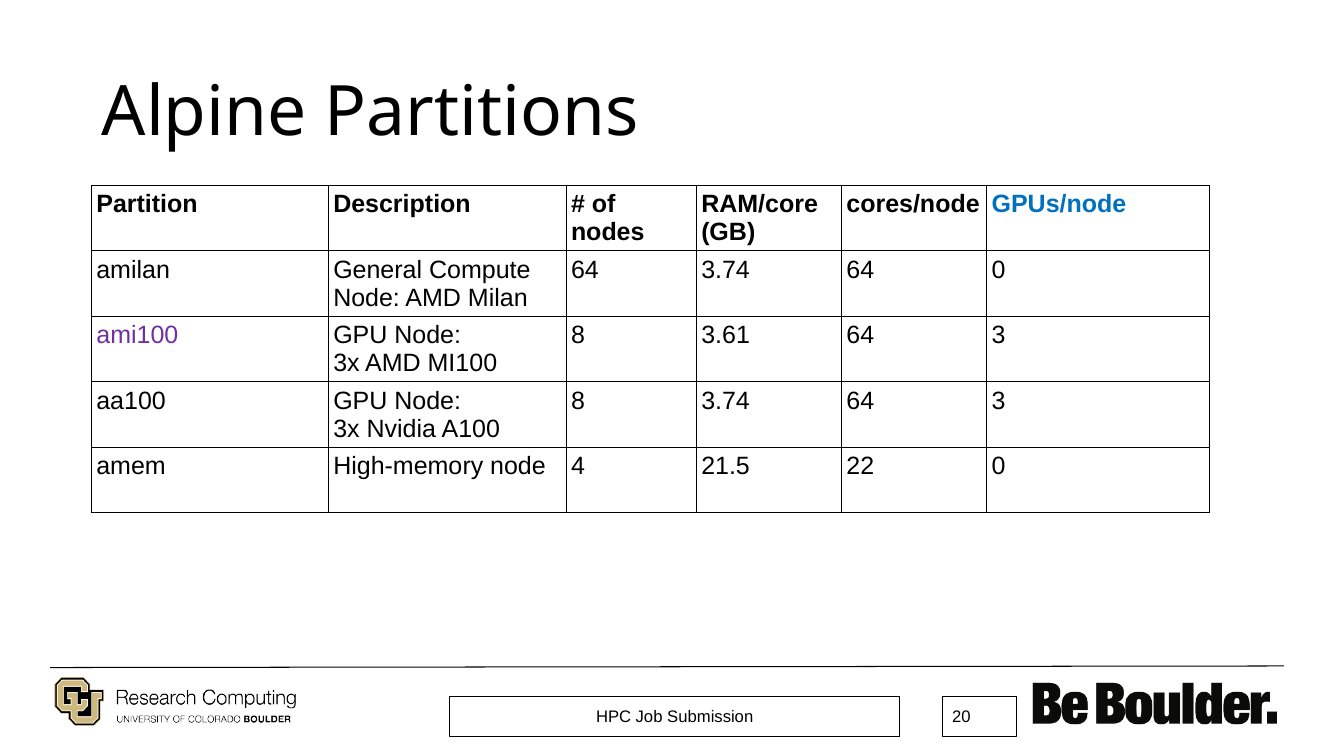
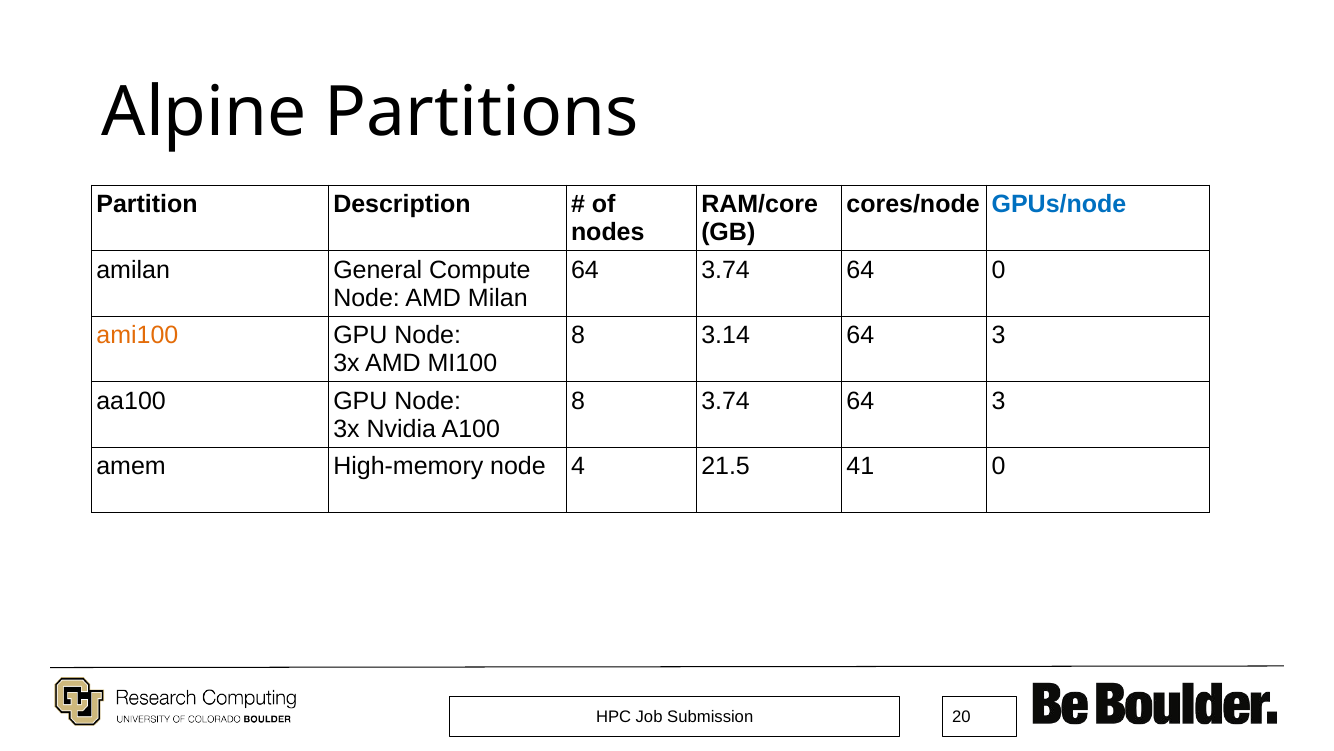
ami100 colour: purple -> orange (137, 335)
3.61: 3.61 -> 3.14 (726, 335)
22: 22 -> 41 (860, 466)
